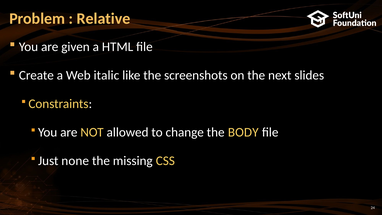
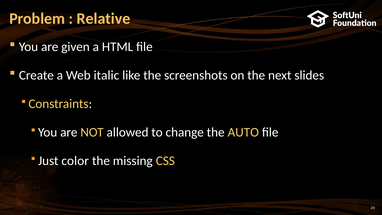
BODY: BODY -> AUTO (243, 132)
none: none -> color (75, 161)
